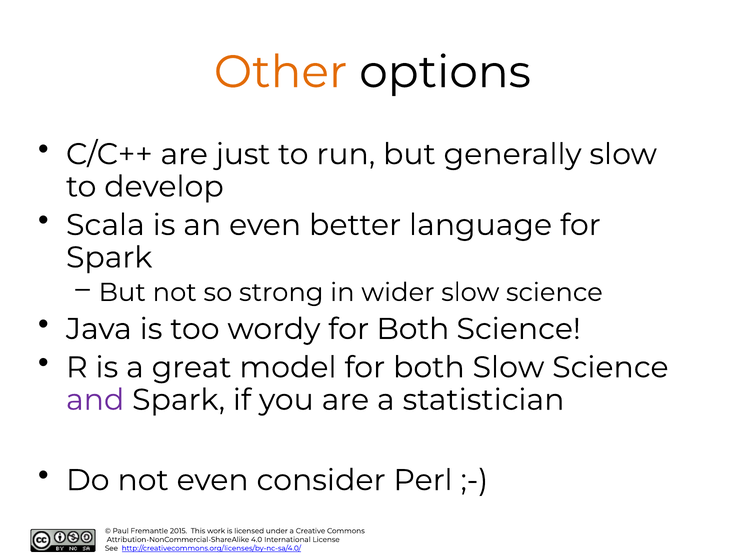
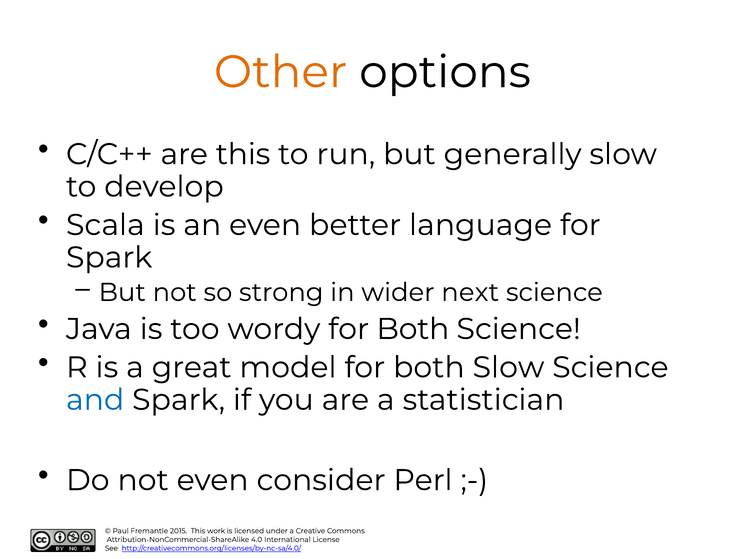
are just: just -> this (243, 154)
wider slow: slow -> next (470, 292)
and colour: purple -> blue (95, 400)
